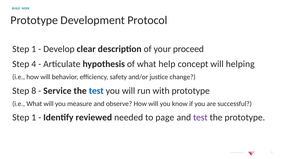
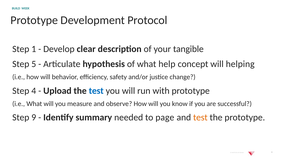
proceed: proceed -> tangible (188, 49)
4: 4 -> 5 (34, 64)
8: 8 -> 4 (34, 91)
Service: Service -> Upload (57, 91)
1: 1 -> 9 (34, 117)
reviewed: reviewed -> summary (94, 117)
test colour: purple -> orange (200, 117)
